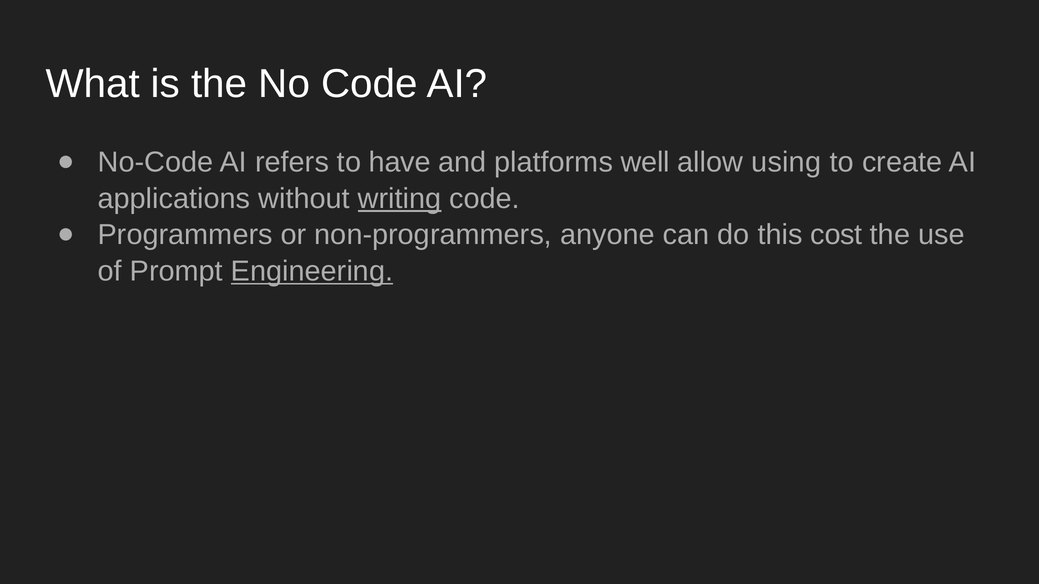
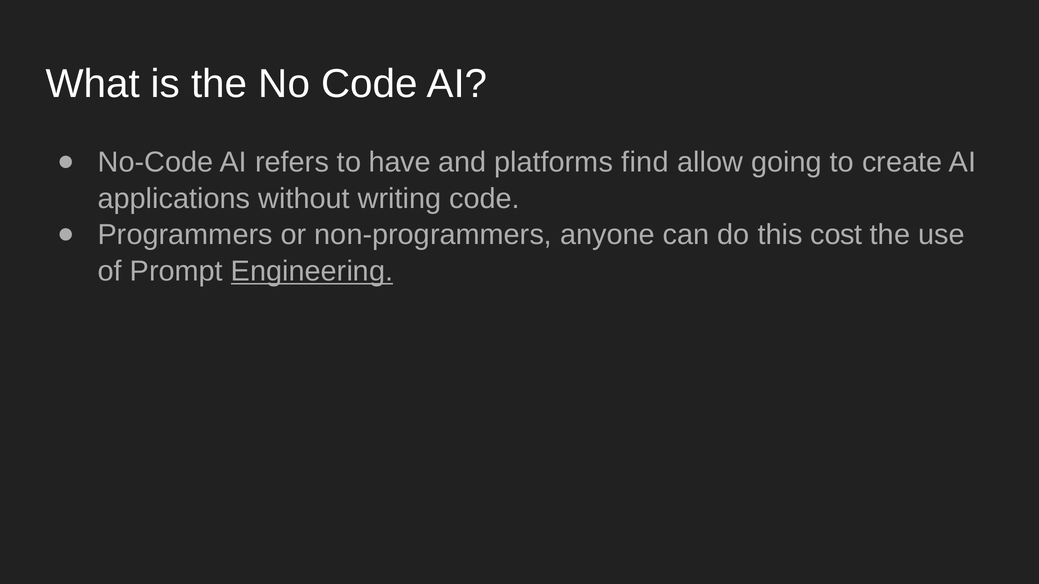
well: well -> find (645, 162)
using: using -> going (786, 162)
writing underline: present -> none (400, 199)
